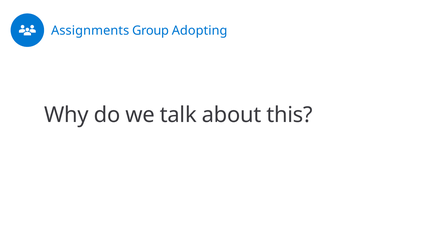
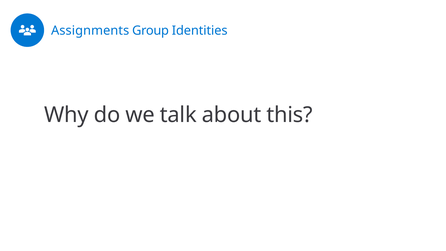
Adopting: Adopting -> Identities (200, 30)
